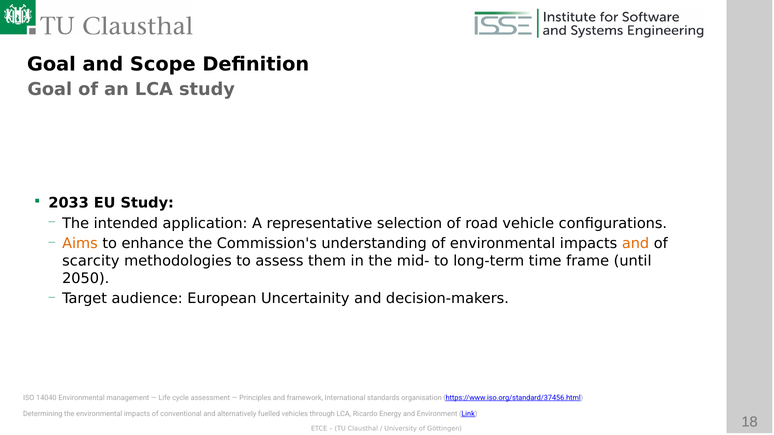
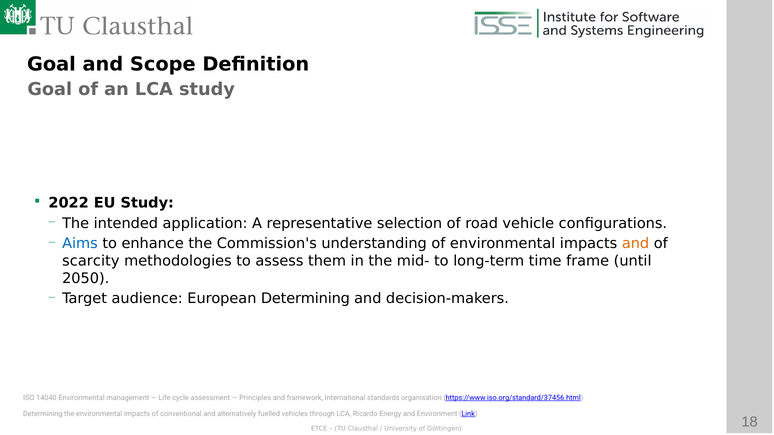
2033: 2033 -> 2022 (69, 203)
Aims colour: orange -> blue (80, 244)
European Uncertainity: Uncertainity -> Determining (305, 299)
